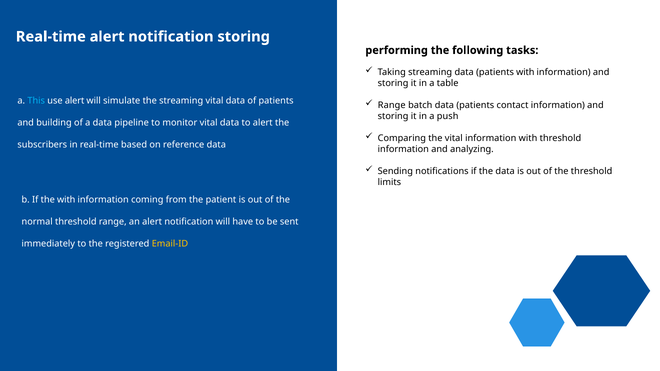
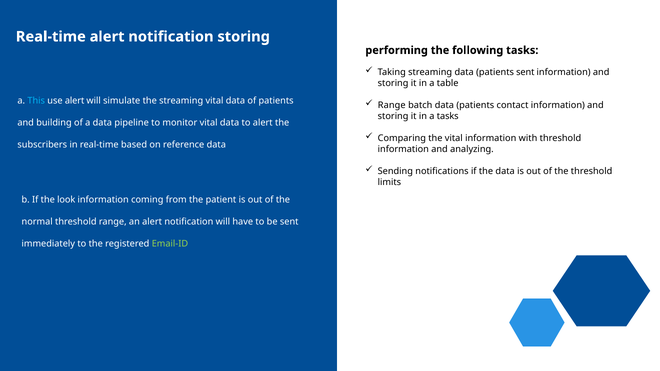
patients with: with -> sent (525, 72)
a push: push -> tasks (448, 116)
the with: with -> look (66, 200)
Email-ID colour: yellow -> light green (170, 244)
